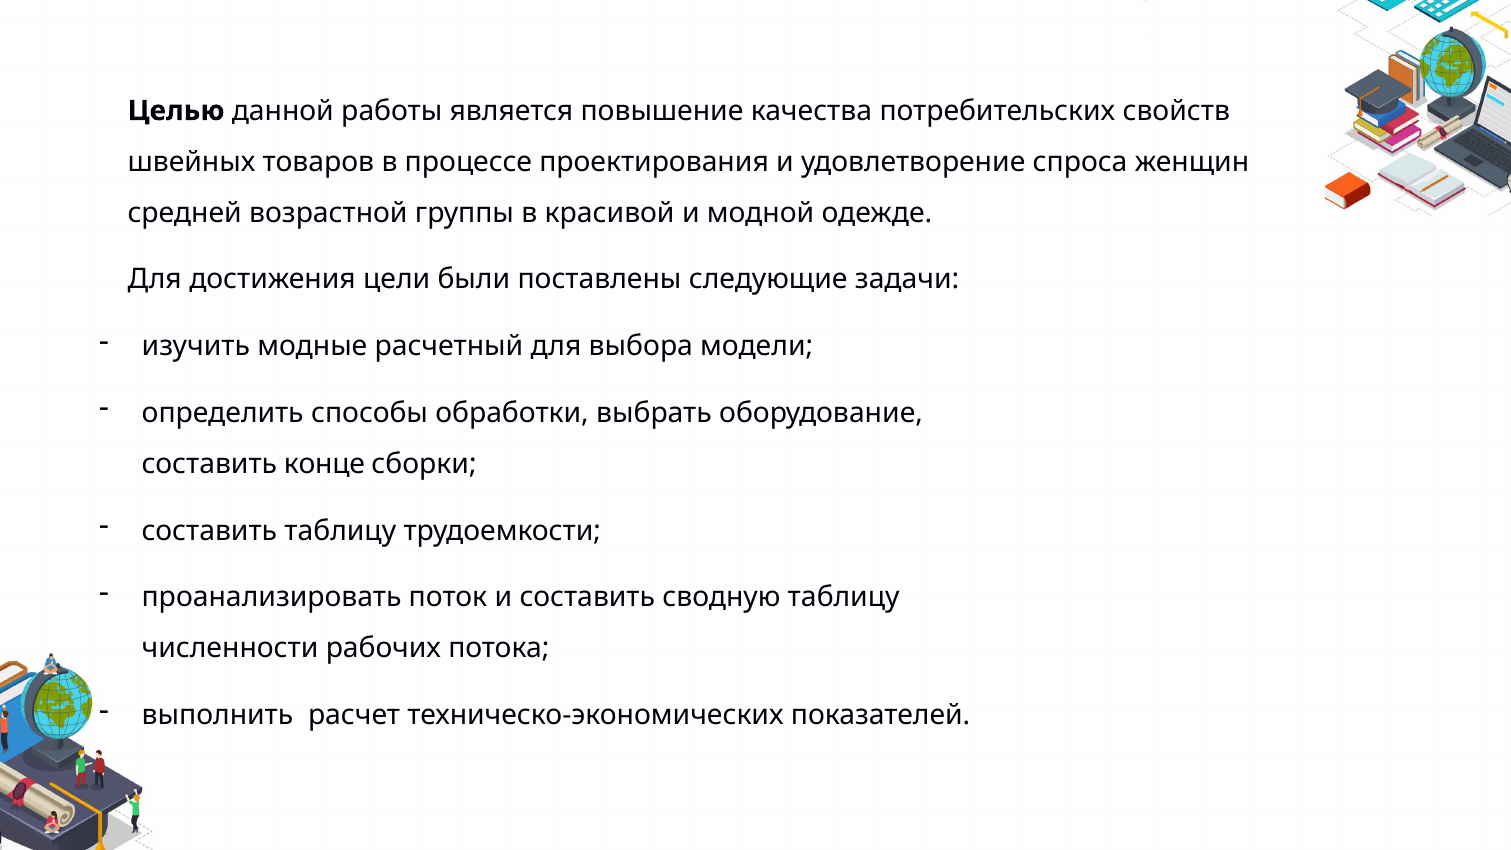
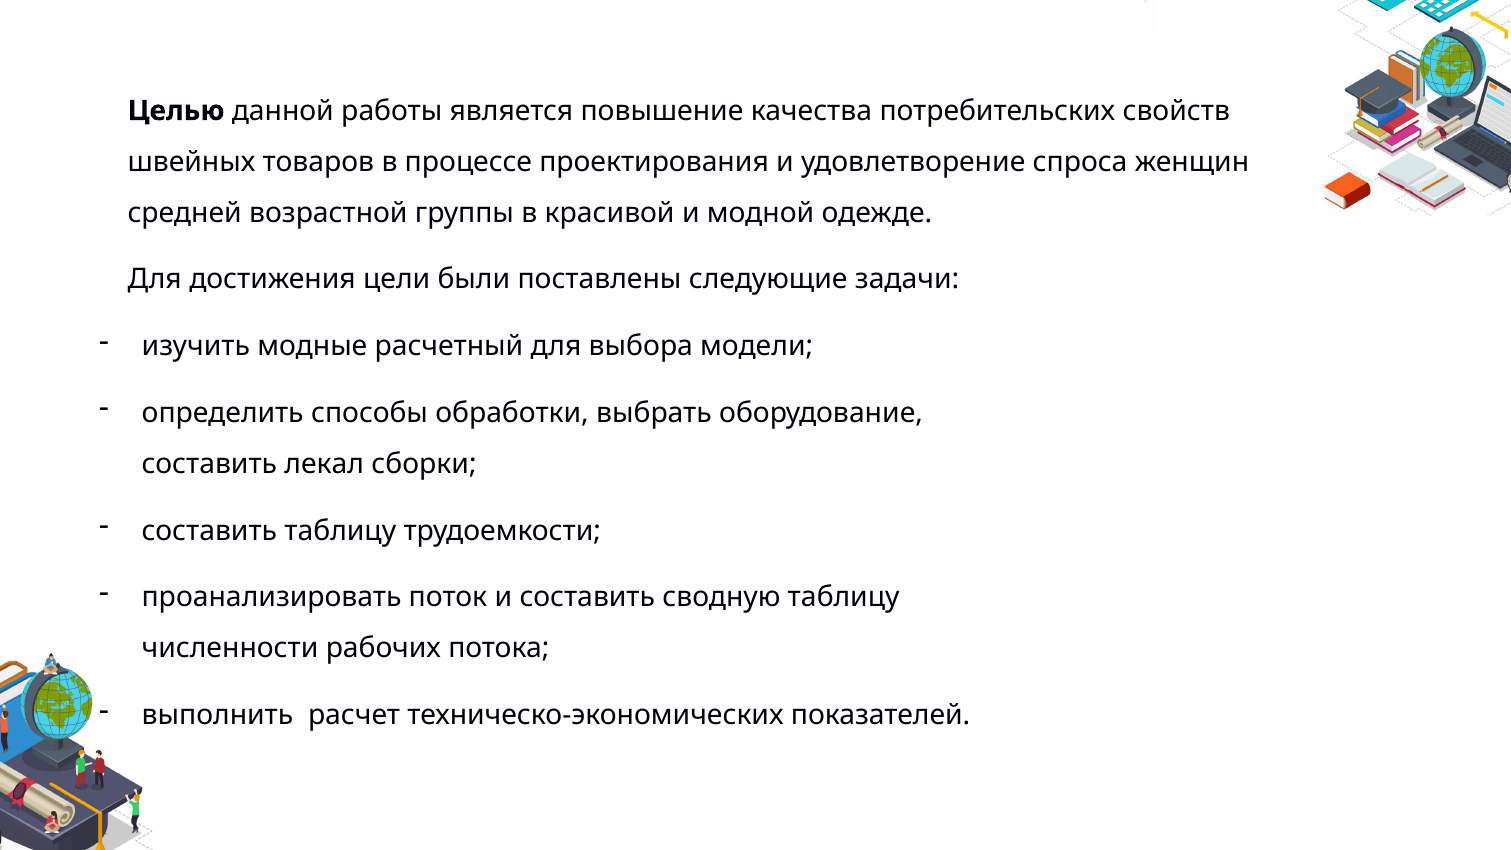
конце: конце -> лекал (324, 464)
